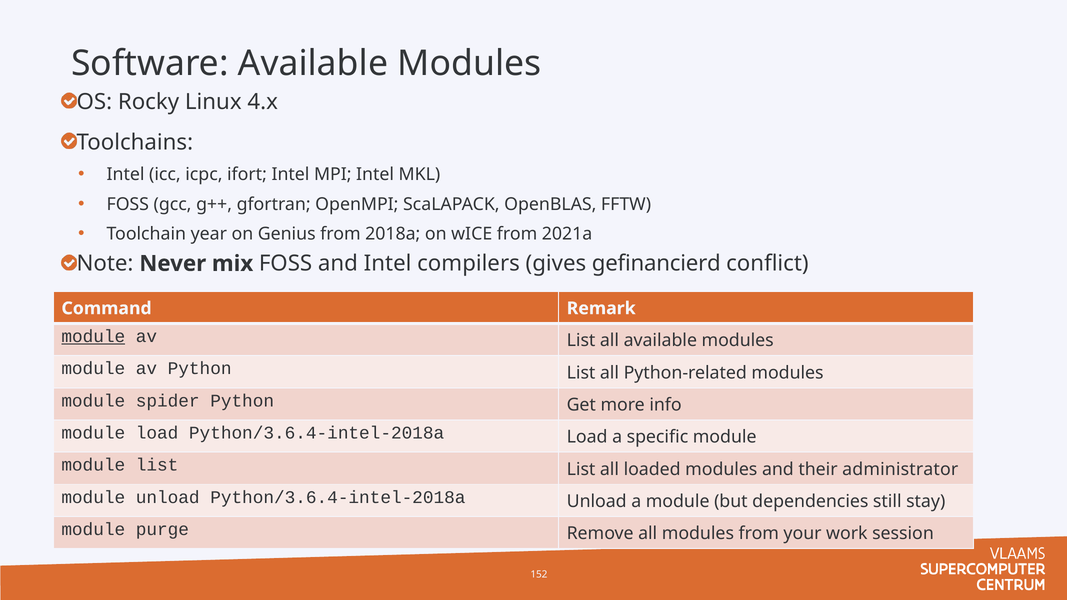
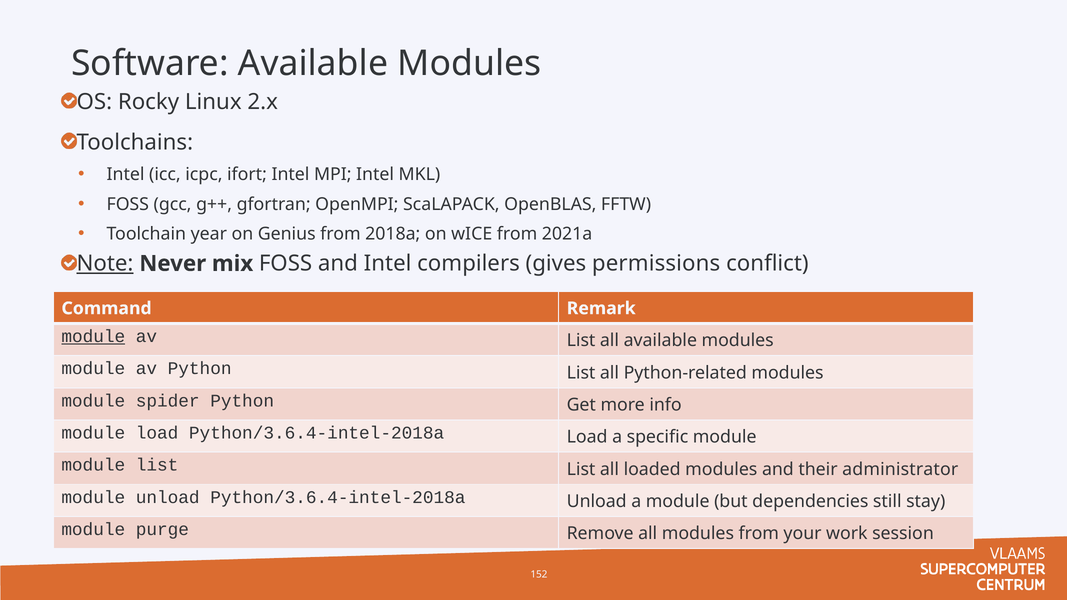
4.x: 4.x -> 2.x (263, 102)
Note underline: none -> present (105, 264)
gefinancierd: gefinancierd -> permissions (656, 264)
